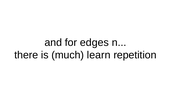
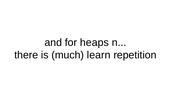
edges: edges -> heaps (94, 43)
